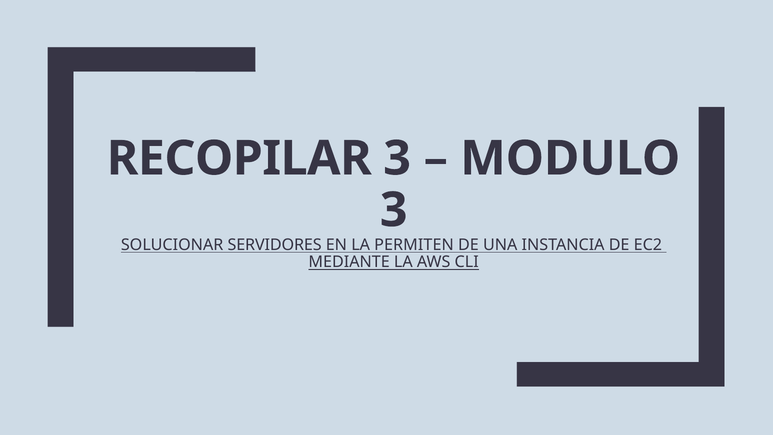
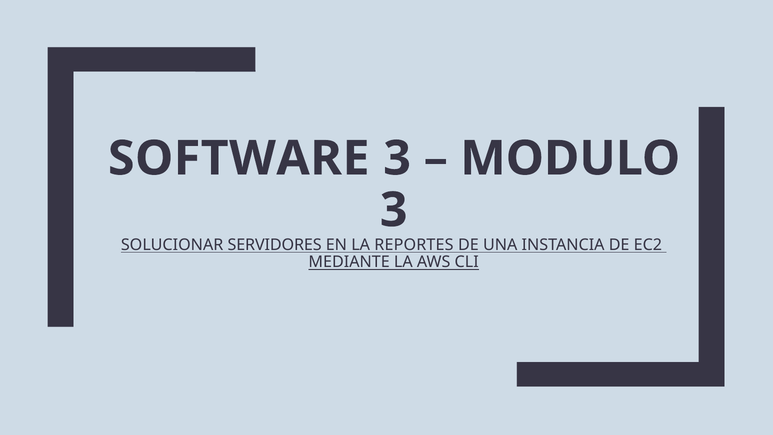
RECOPILAR: RECOPILAR -> SOFTWARE (239, 158)
PERMITEN: PERMITEN -> REPORTES (414, 245)
